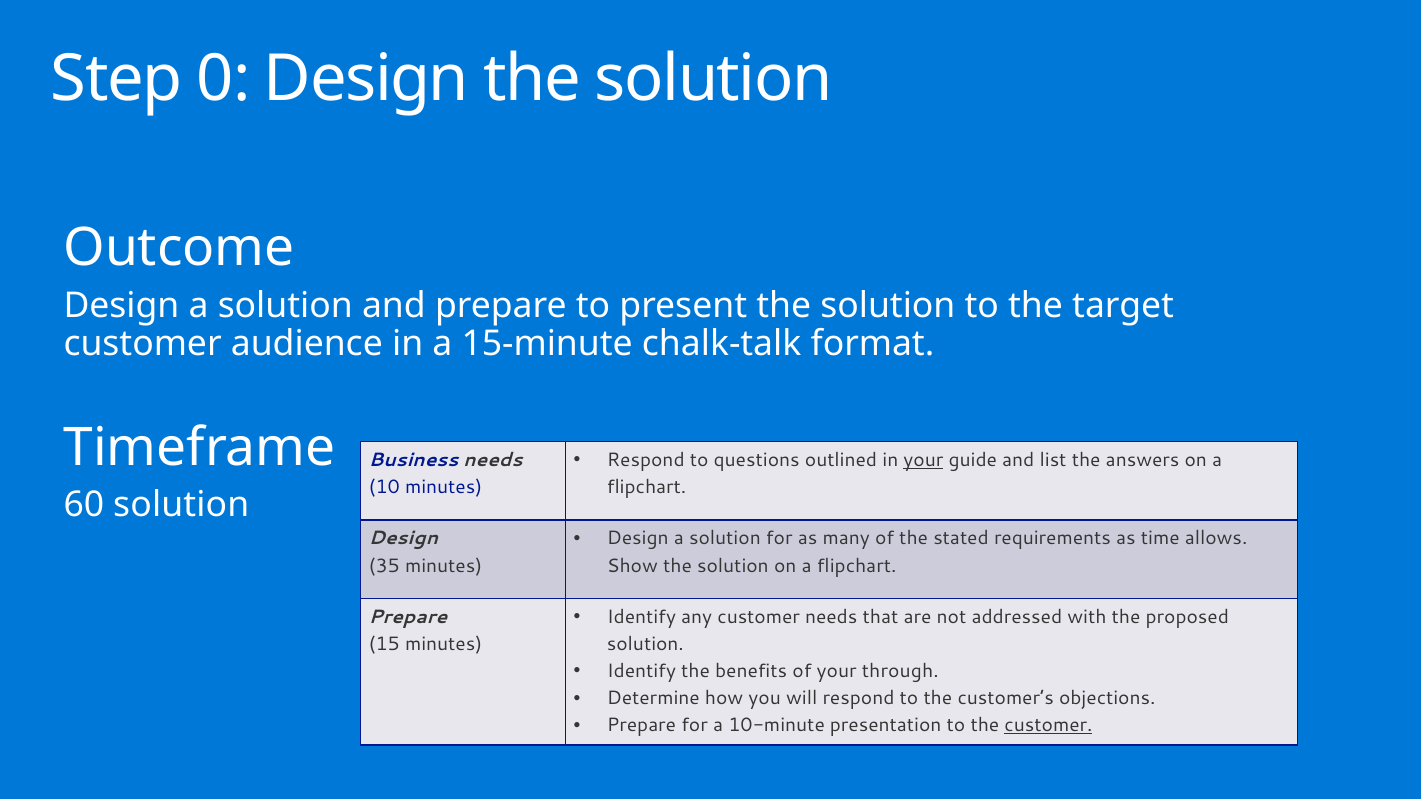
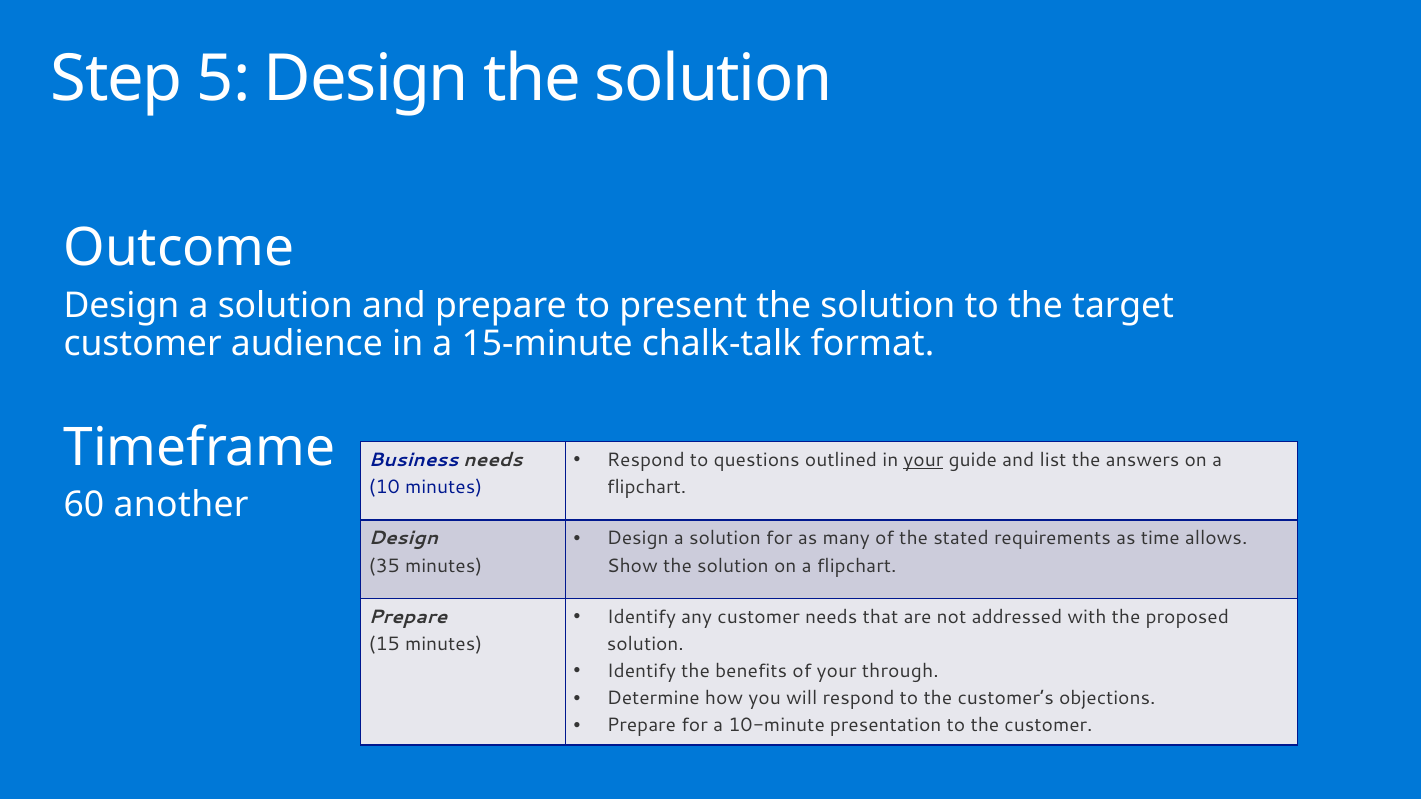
0: 0 -> 5 (224, 79)
60 solution: solution -> another (181, 505)
customer underline: present -> none (1048, 726)
